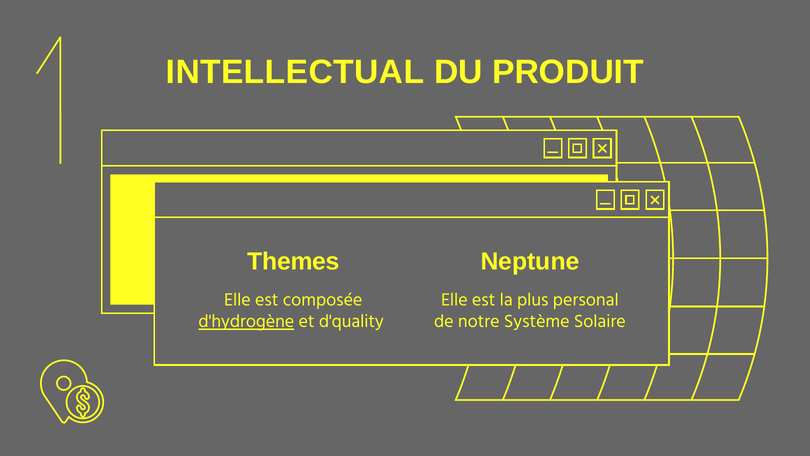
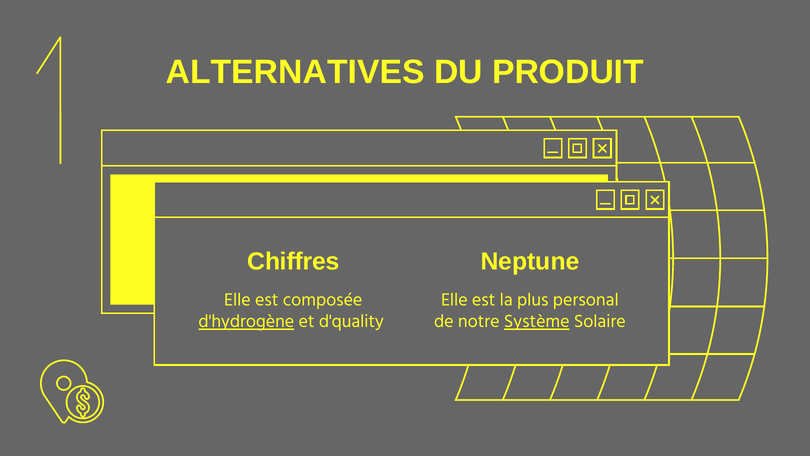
INTELLECTUAL: INTELLECTUAL -> ALTERNATIVES (295, 72)
Themes: Themes -> Chiffres (293, 261)
Système underline: none -> present (537, 321)
